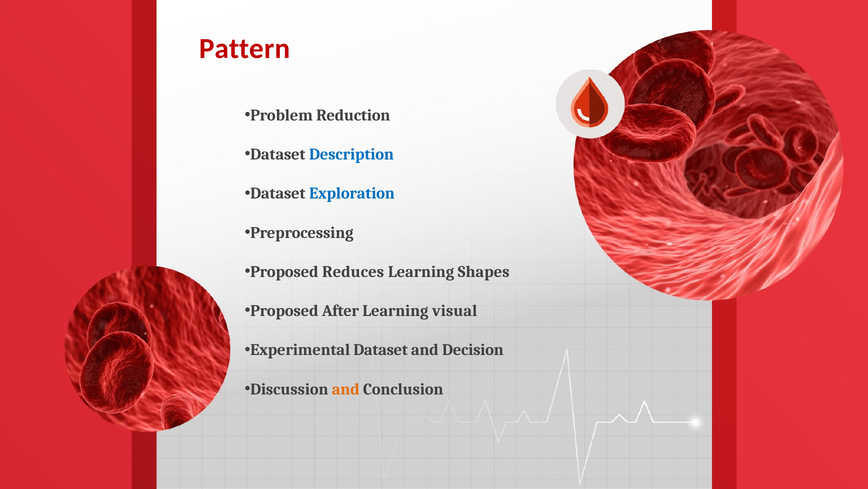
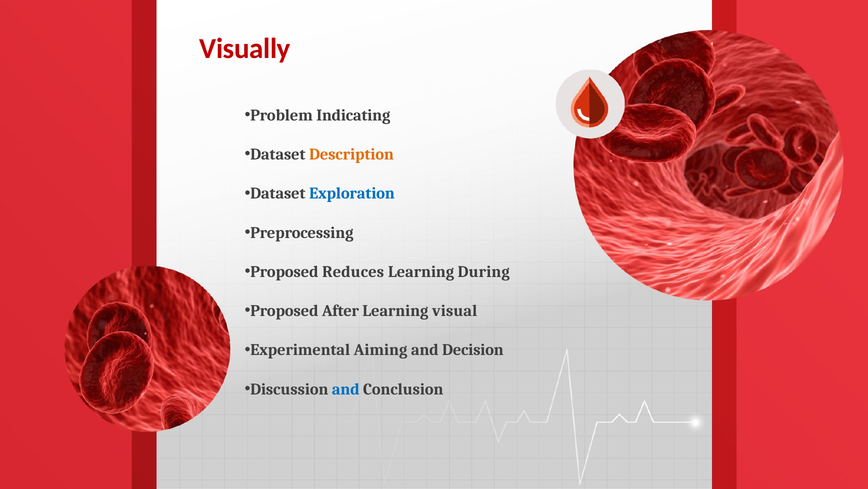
Pattern: Pattern -> Visually (245, 48)
Reduction: Reduction -> Indicating (353, 115)
Description colour: blue -> orange (352, 154)
Shapes: Shapes -> During (484, 271)
Experimental Dataset: Dataset -> Aiming (381, 350)
and colour: orange -> blue (346, 389)
